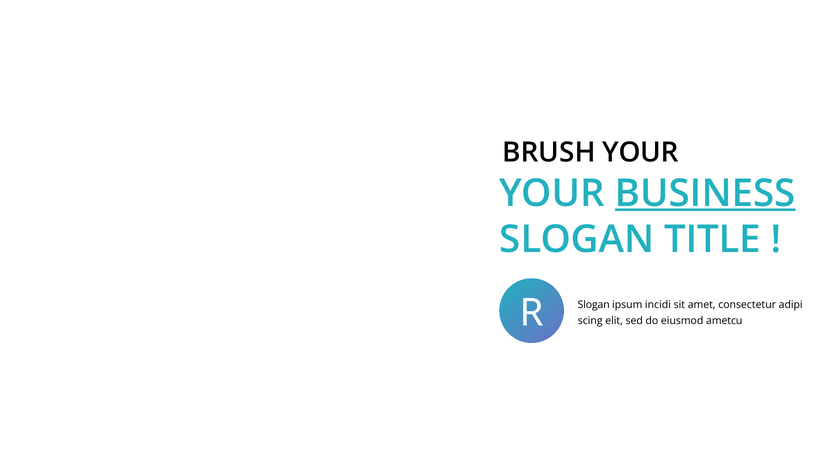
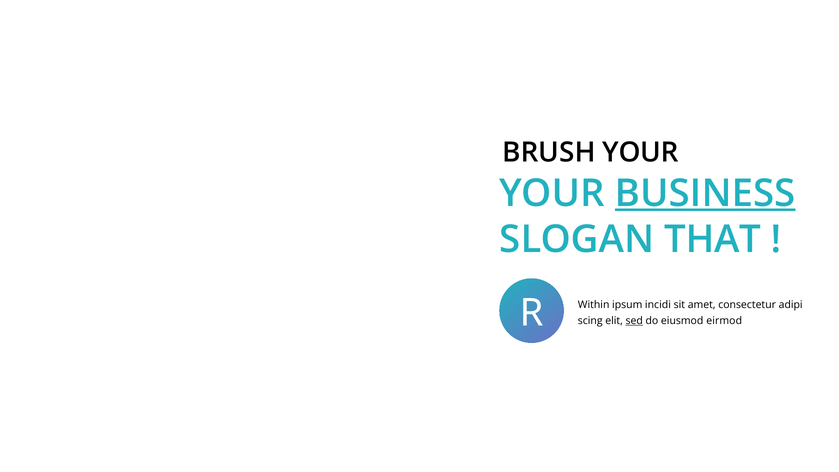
TITLE: TITLE -> THAT (713, 239)
R Slogan: Slogan -> Within (594, 305)
sed underline: none -> present (634, 321)
ametcu: ametcu -> eirmod (724, 321)
